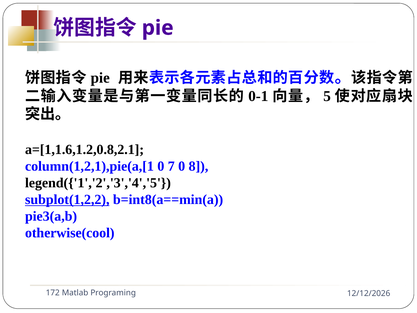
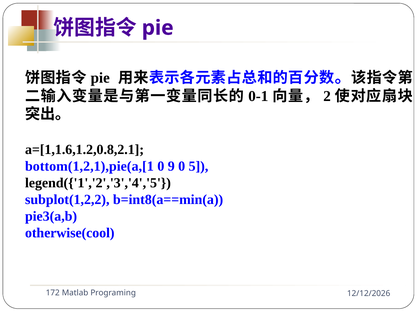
5: 5 -> 2 (327, 96)
column(1,2,1),pie(a,[1: column(1,2,1),pie(a,[1 -> bottom(1,2,1),pie(a,[1 (89, 166)
7: 7 -> 9 (171, 166)
8: 8 -> 5 (198, 166)
subplot(1,2,2 underline: present -> none (67, 200)
